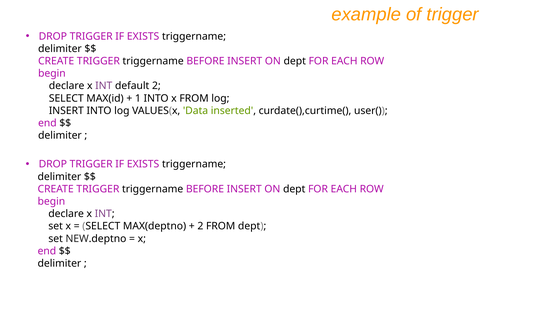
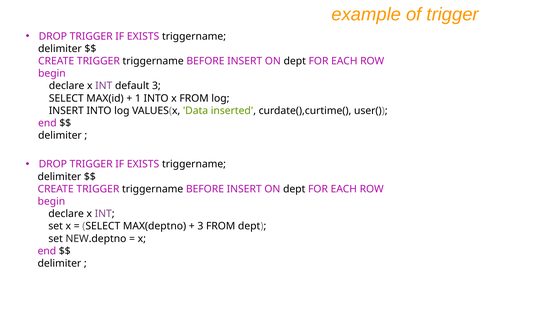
default 2: 2 -> 3 (156, 86)
2: 2 -> 3 (200, 227)
